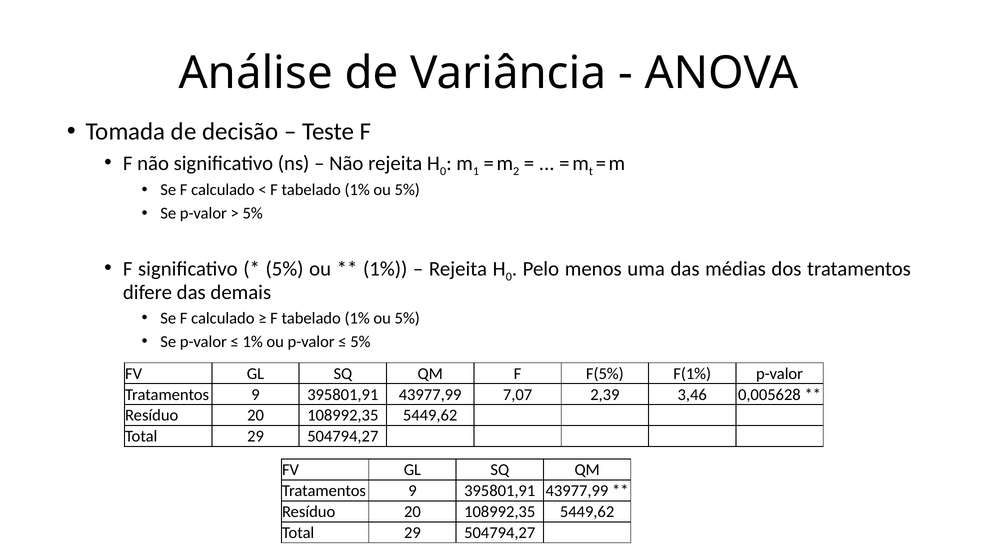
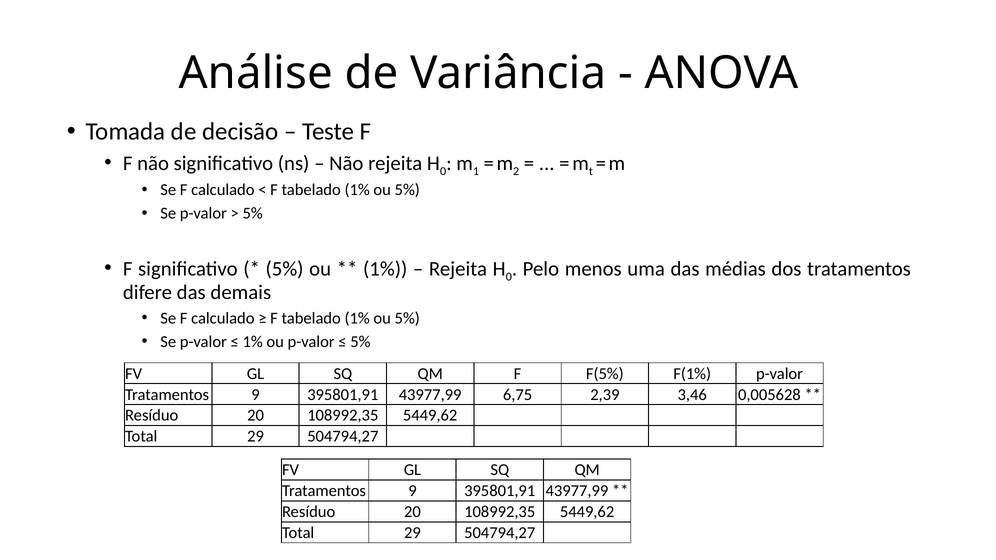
7,07: 7,07 -> 6,75 (518, 395)
